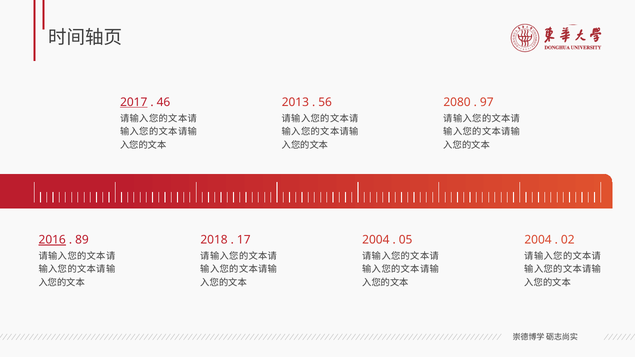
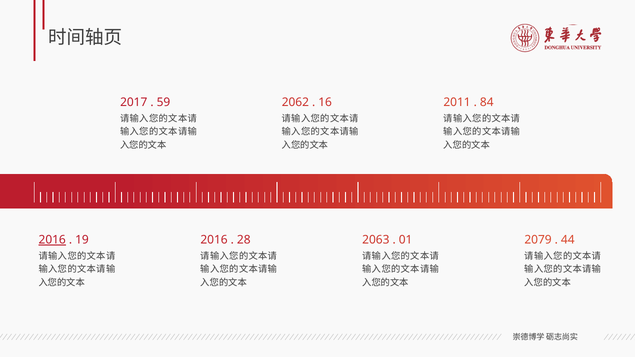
2017 underline: present -> none (134, 102)
46: 46 -> 59 (163, 102)
2013: 2013 -> 2062 (295, 102)
56: 56 -> 16 (325, 102)
2080: 2080 -> 2011 (457, 102)
97: 97 -> 84 (487, 102)
89: 89 -> 19 (82, 240)
2018: 2018 -> 2016 (214, 240)
17: 17 -> 28 (244, 240)
2004: 2004 -> 2063 (376, 240)
05: 05 -> 01 (406, 240)
2004: 2004 -> 2079 (538, 240)
02: 02 -> 44 (568, 240)
